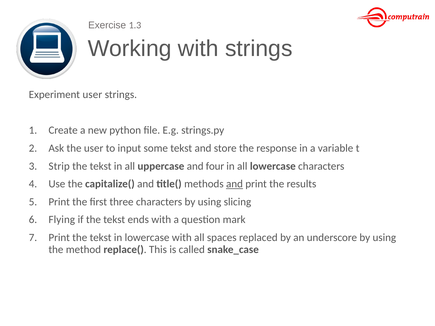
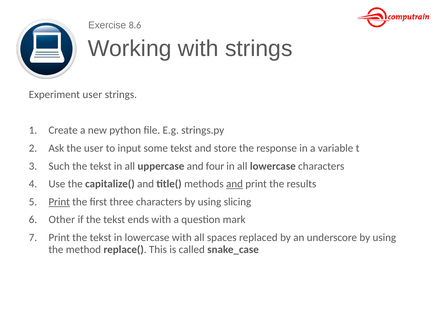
1.3: 1.3 -> 8.6 (135, 25)
Strip: Strip -> Such (59, 166)
Print underline: none -> present (59, 202)
Flying: Flying -> Other (62, 220)
